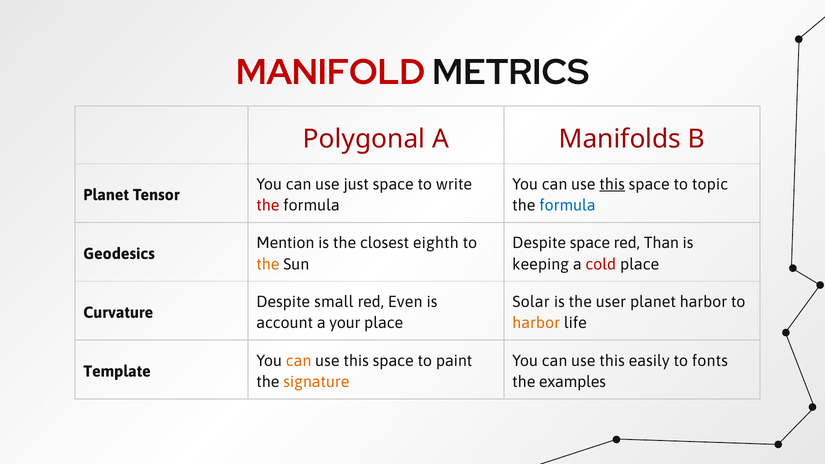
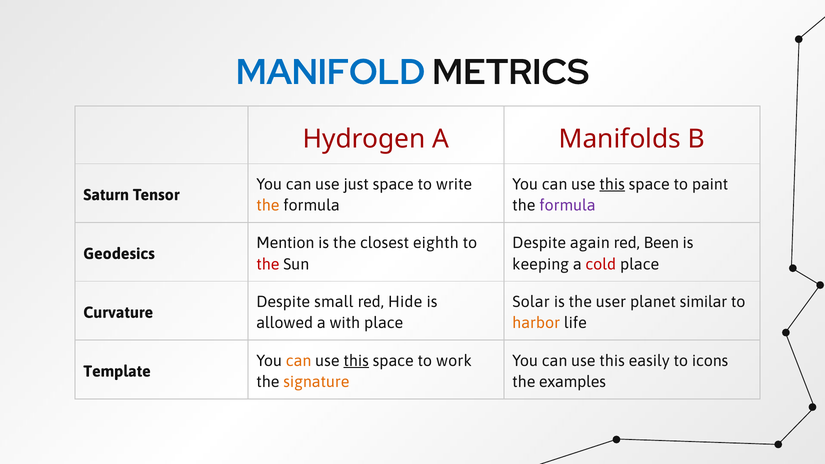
MANIFOLD colour: red -> blue (331, 72)
Polygonal: Polygonal -> Hydrogen (364, 139)
topic: topic -> paint (710, 184)
Planet: Planet -> Saturn (106, 195)
the colour: red -> orange (268, 206)
formula colour: blue -> purple (567, 206)
Despite space: space -> again (590, 243)
Than: Than -> Been (661, 243)
the colour: orange -> red (268, 264)
Even: Even -> Hide (405, 302)
planet harbor: harbor -> similar (703, 302)
account: account -> allowed (285, 323)
your: your -> with (345, 323)
this underline: none -> present (356, 361)
paint: paint -> work (454, 361)
fonts: fonts -> icons (710, 361)
